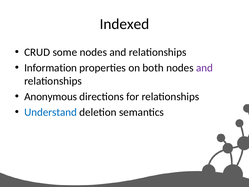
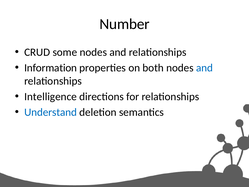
Indexed: Indexed -> Number (125, 24)
and colour: purple -> blue (205, 68)
Anonymous: Anonymous -> Intelligence (51, 97)
